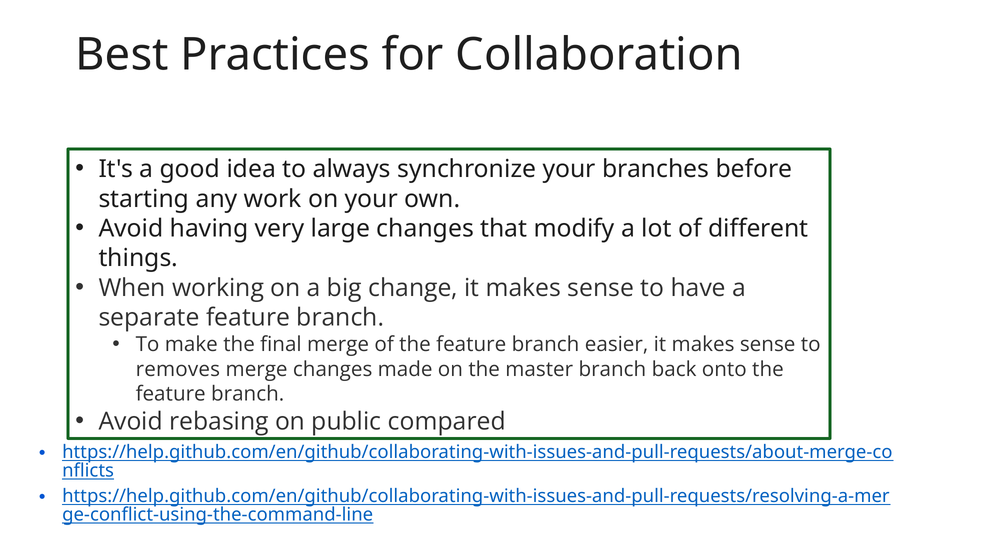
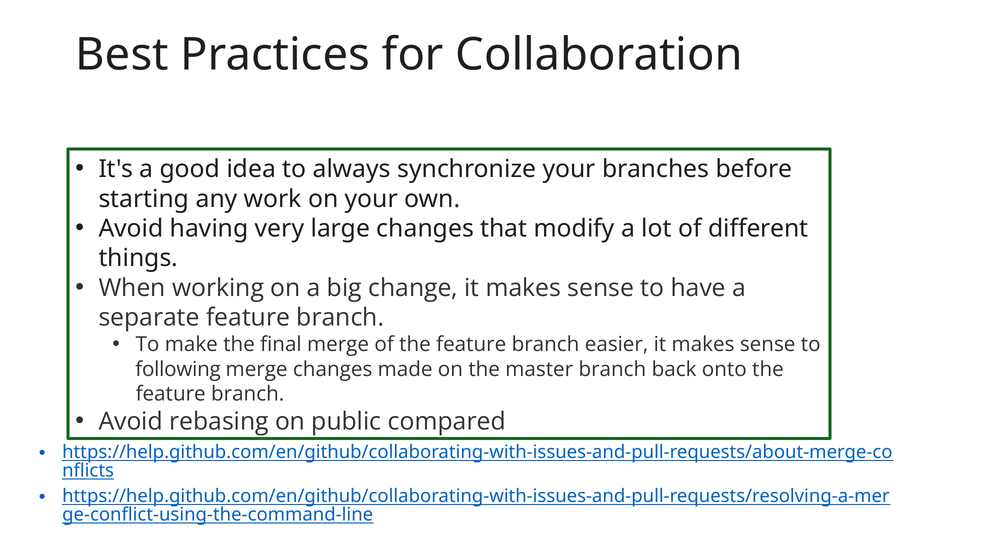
removes: removes -> following (178, 369)
